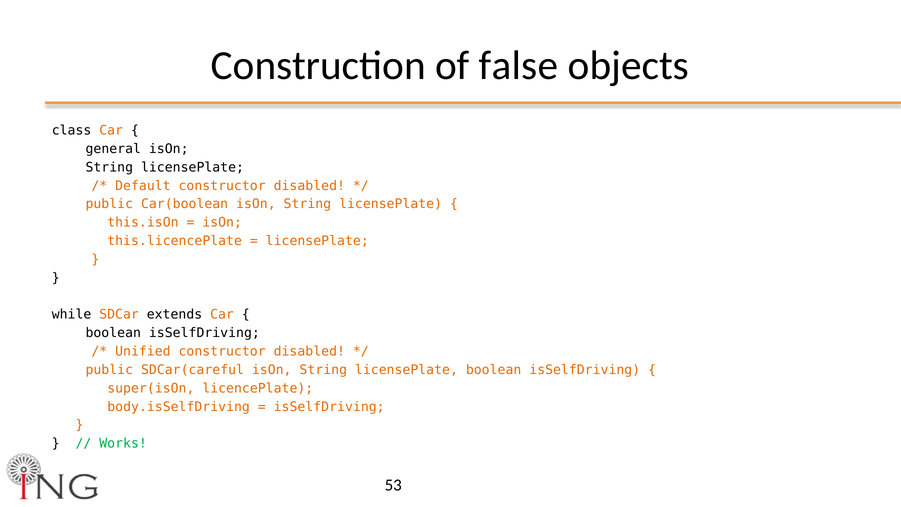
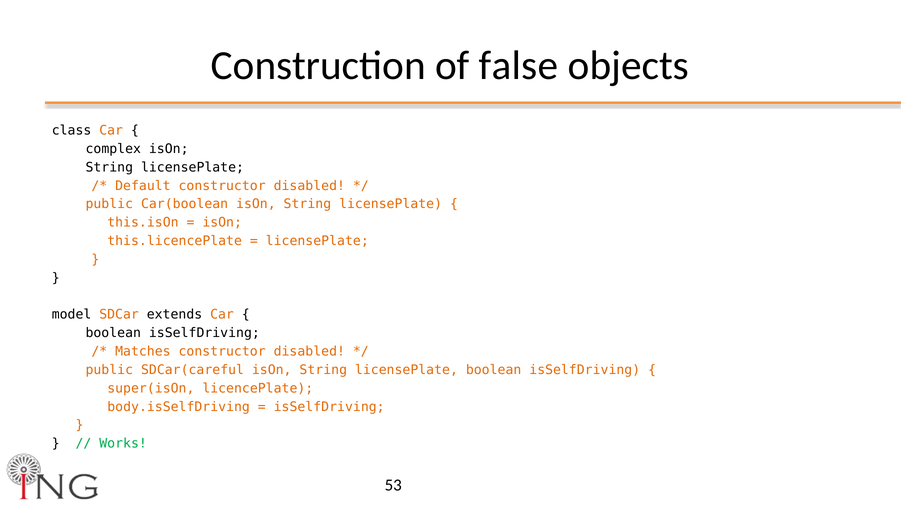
general: general -> complex (113, 149)
while: while -> model (72, 315)
Unified: Unified -> Matches (143, 351)
